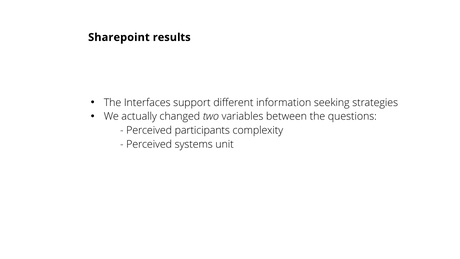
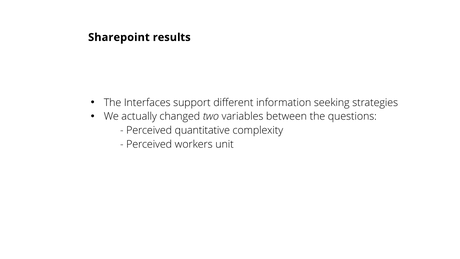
participants: participants -> quantitative (202, 130)
systems: systems -> workers (194, 144)
